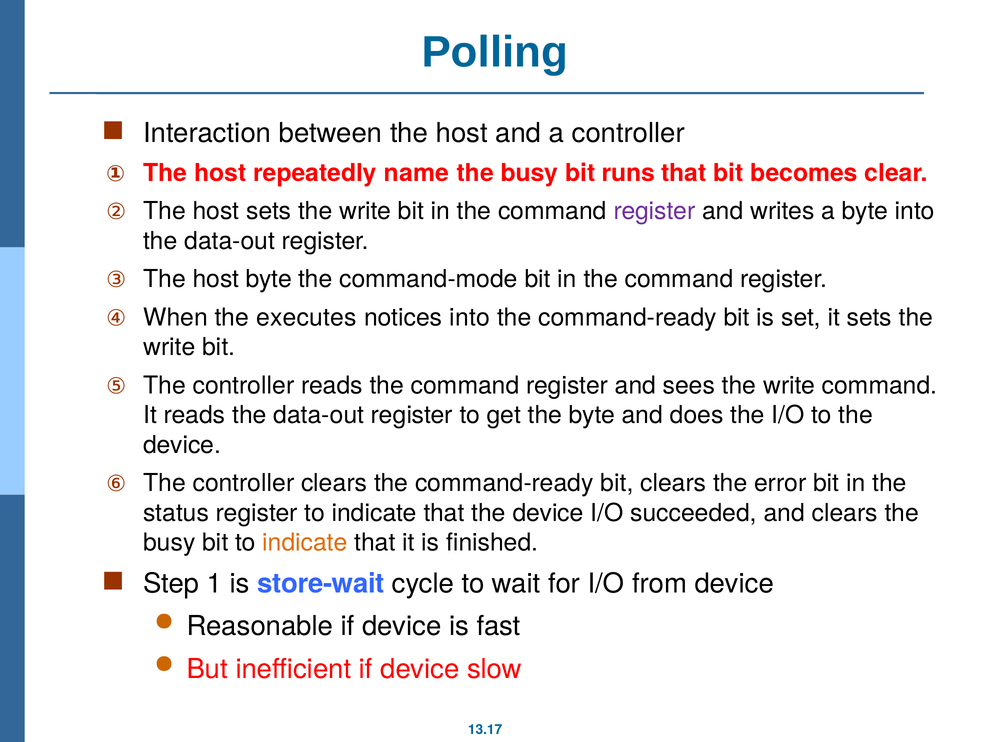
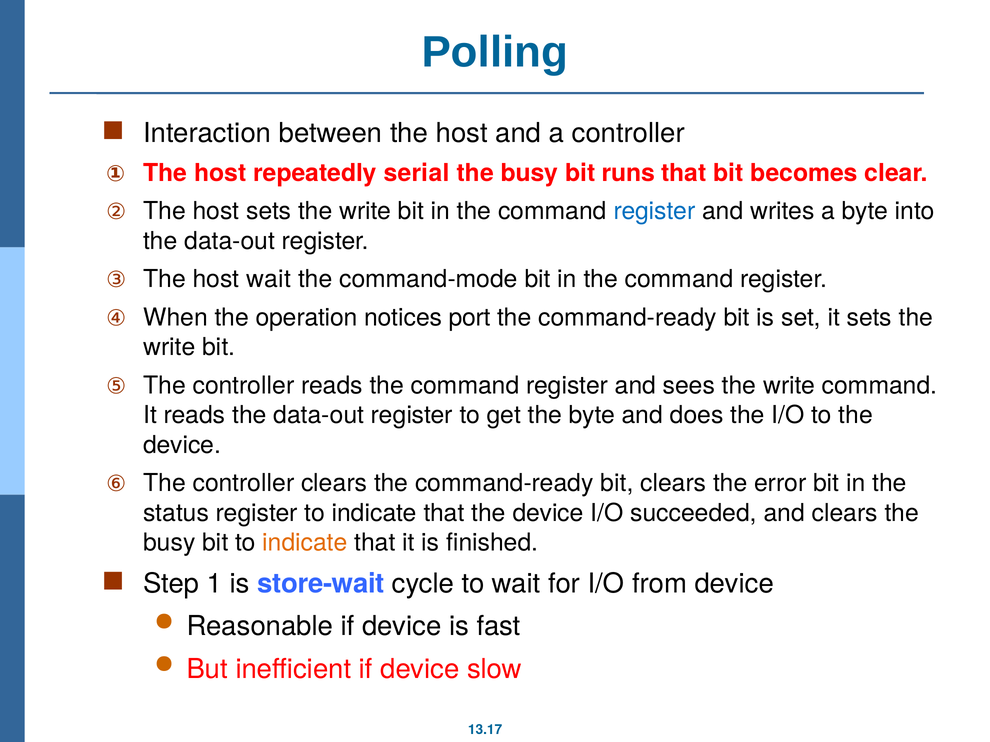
name: name -> serial (417, 173)
register colour: purple -> blue (654, 211)
host byte: byte -> wait (269, 279)
executes: executes -> operation (307, 318)
notices into: into -> port (470, 318)
